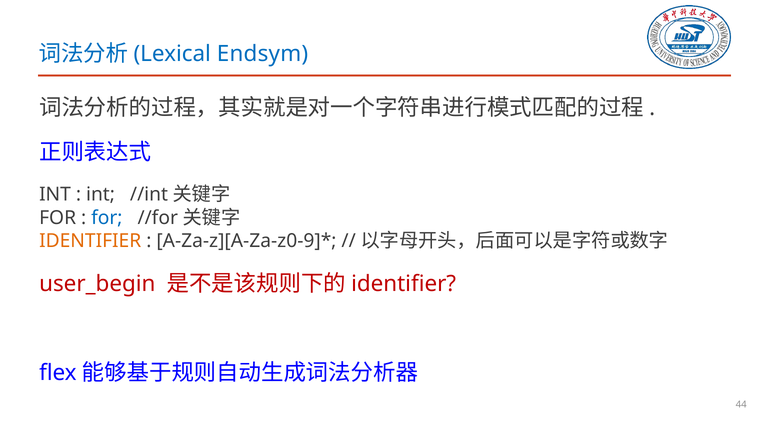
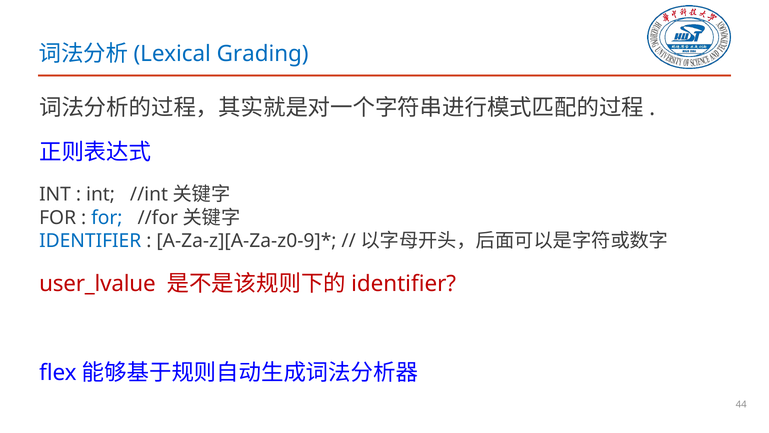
Endsym: Endsym -> Grading (263, 54)
IDENTIFIER colour: orange -> blue (90, 241)
user_begin: user_begin -> user_lvalue (97, 283)
